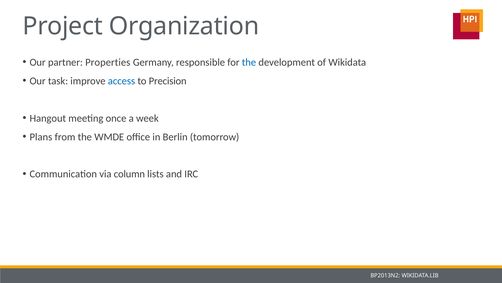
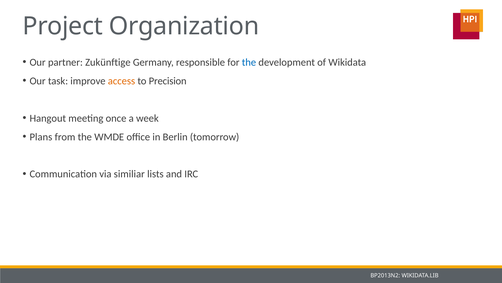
Properties: Properties -> Zukünftige (108, 62)
access colour: blue -> orange (121, 81)
column: column -> similiar (129, 174)
